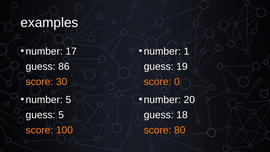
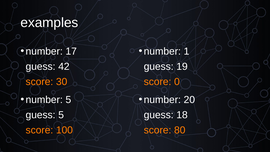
86: 86 -> 42 (64, 66)
